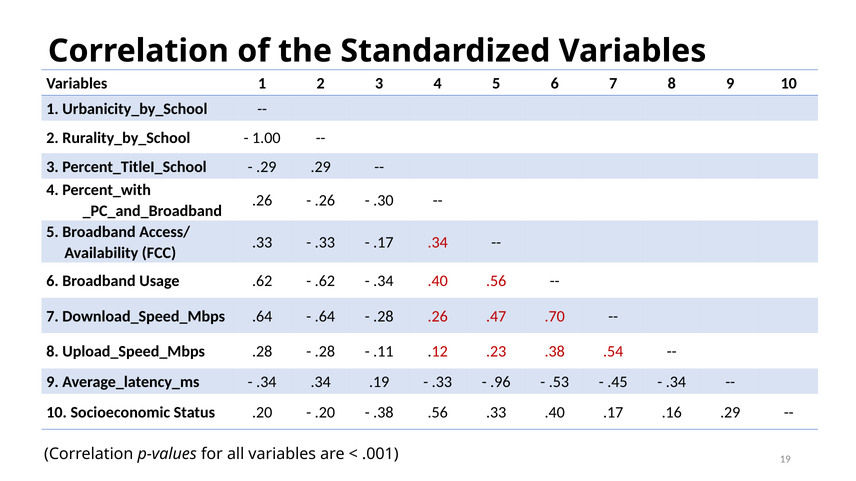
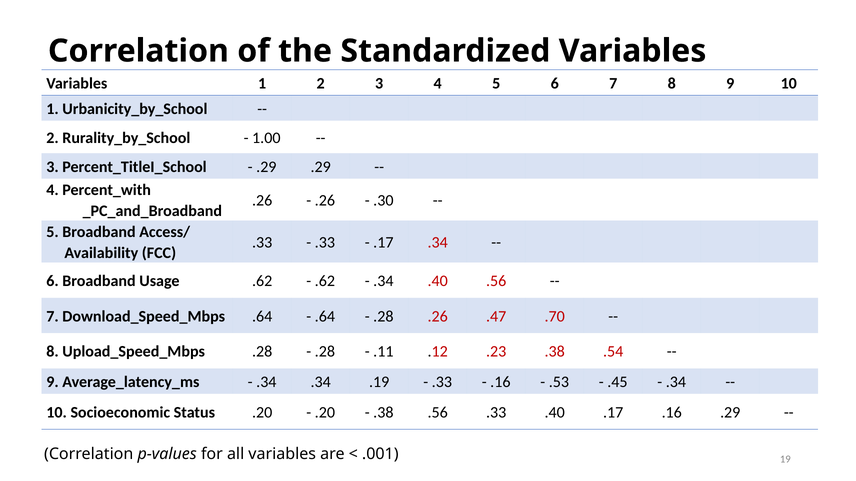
.96: .96 -> .16 (500, 382)
